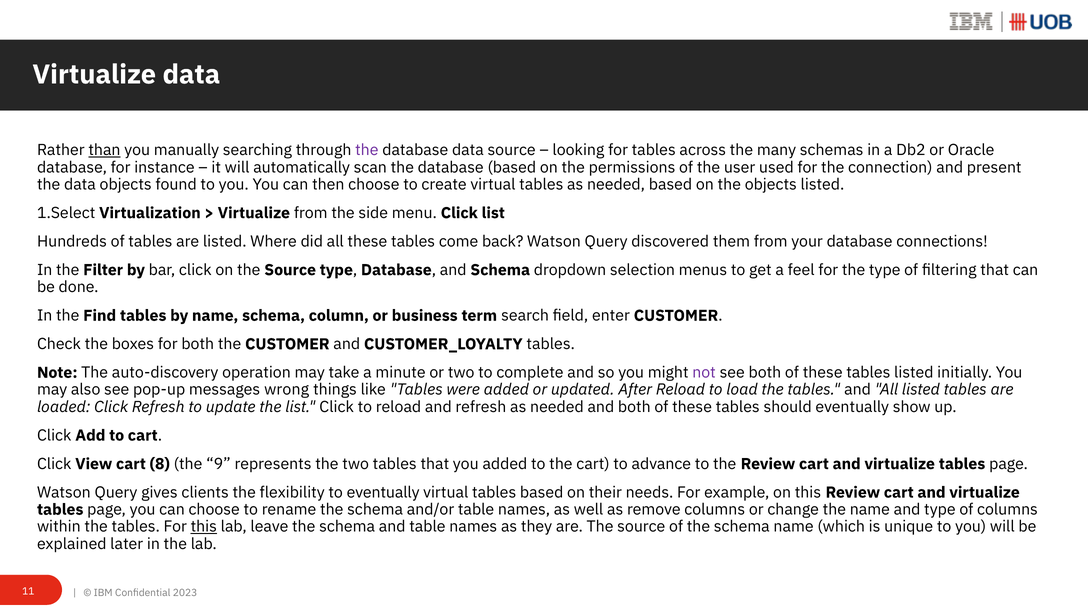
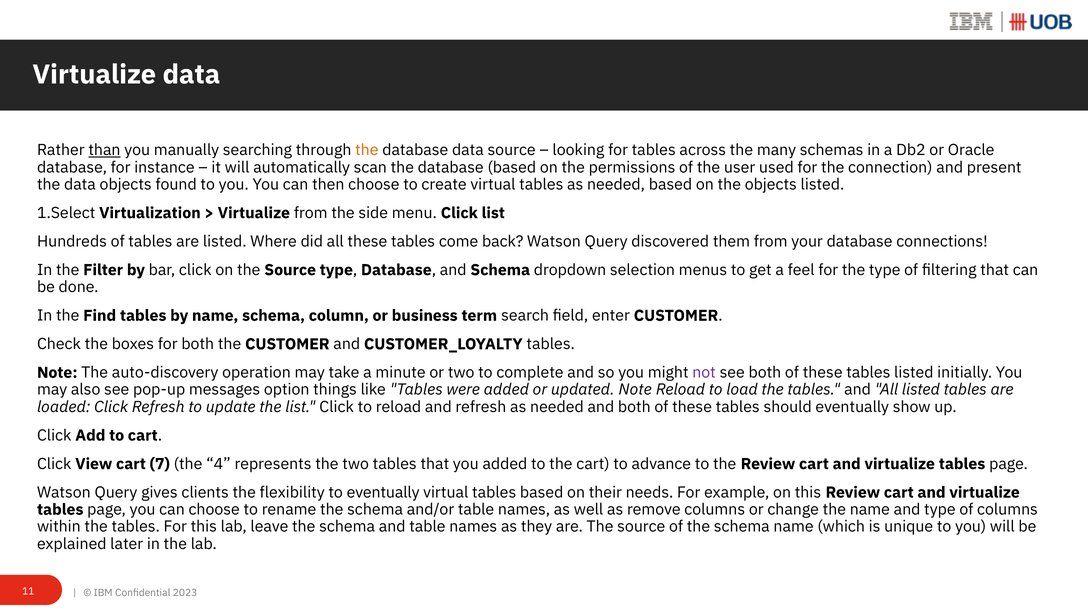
the colour: purple -> orange (367, 150)
wrong: wrong -> option (287, 390)
updated After: After -> Note (635, 390)
8: 8 -> 7 (160, 464)
9: 9 -> 4 (218, 464)
this underline: present -> none (204, 527)
